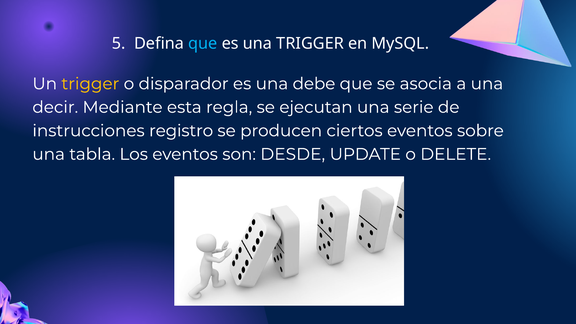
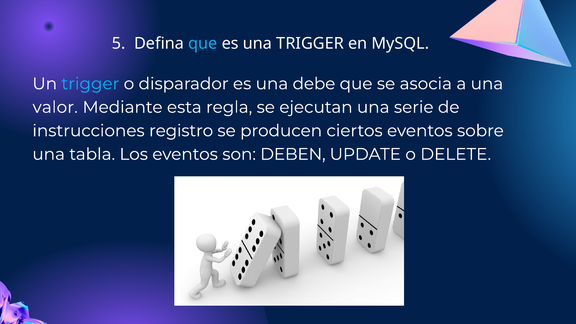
trigger colour: yellow -> light blue (90, 84)
decir: decir -> valor (55, 107)
DESDE: DESDE -> DEBEN (293, 154)
